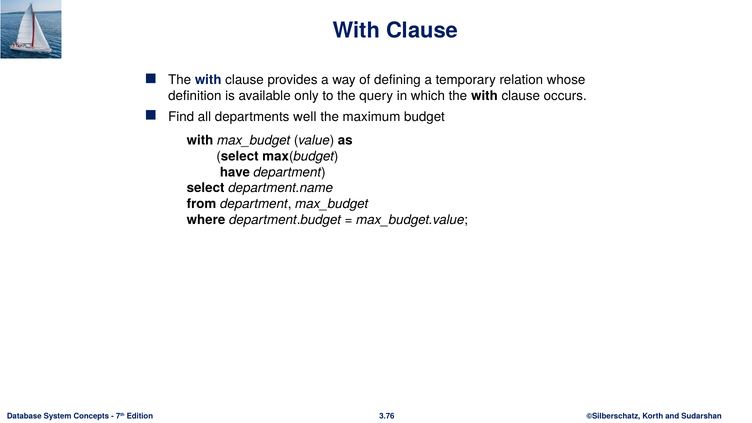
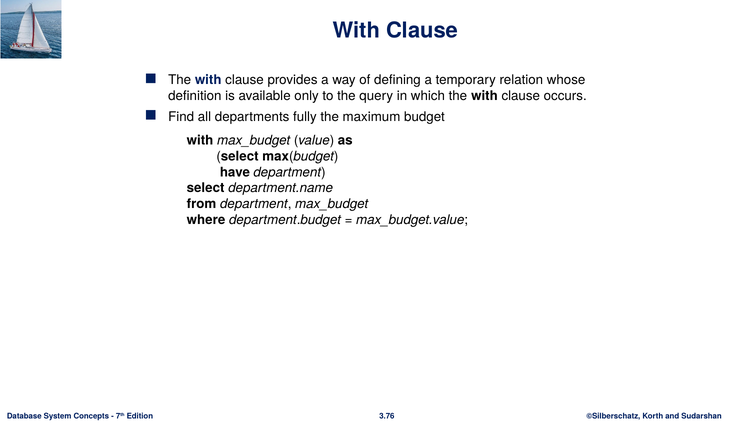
well: well -> fully (305, 117)
